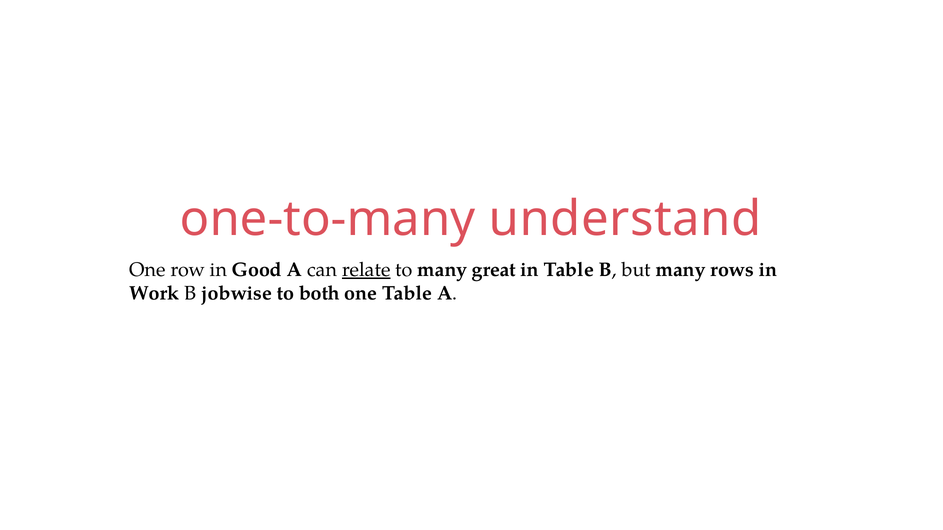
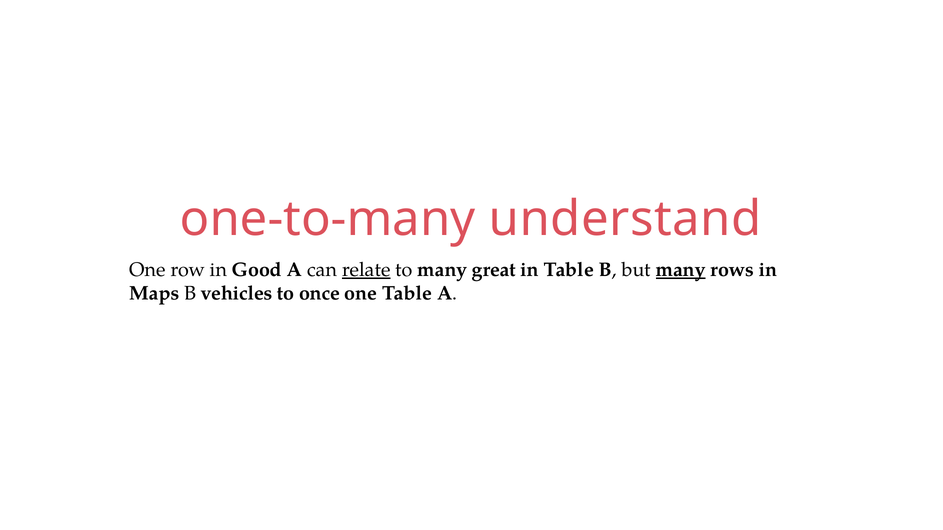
many underline: none -> present (681, 270)
Work: Work -> Maps (154, 294)
jobwise: jobwise -> vehicles (237, 294)
both: both -> once (319, 294)
